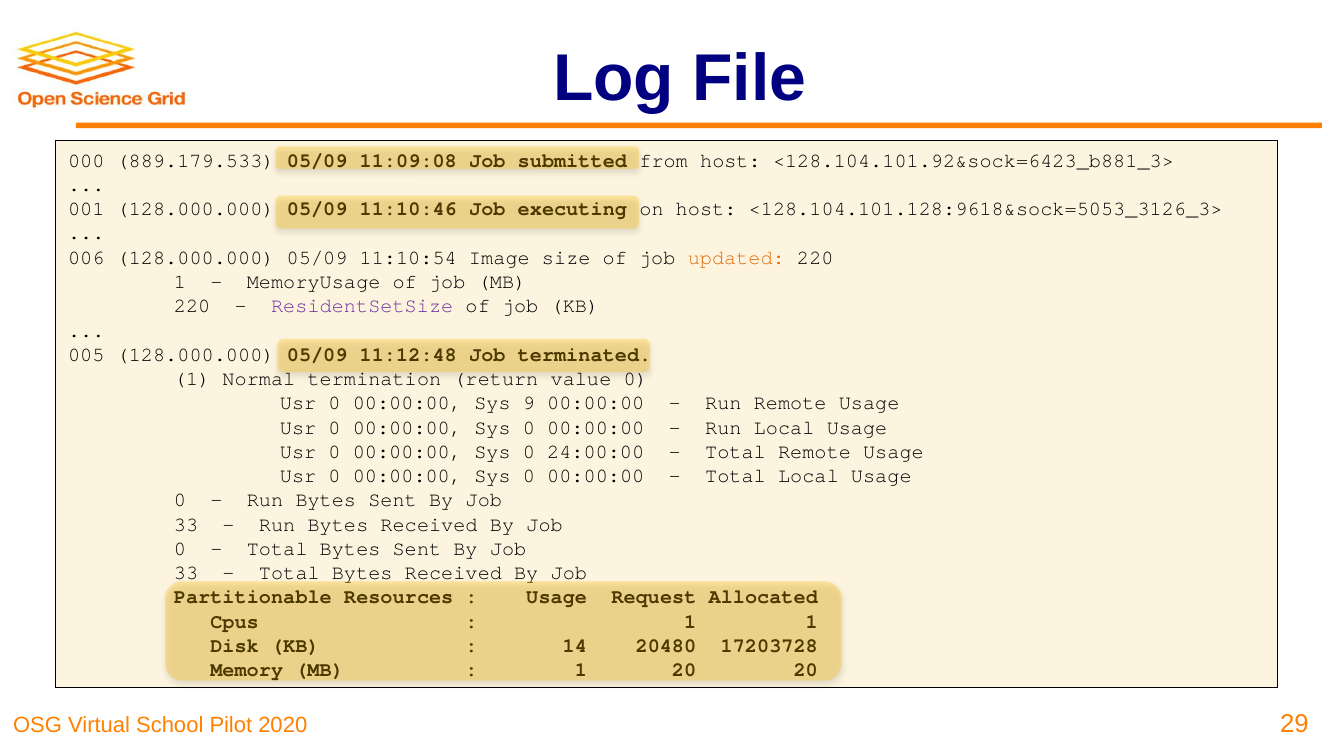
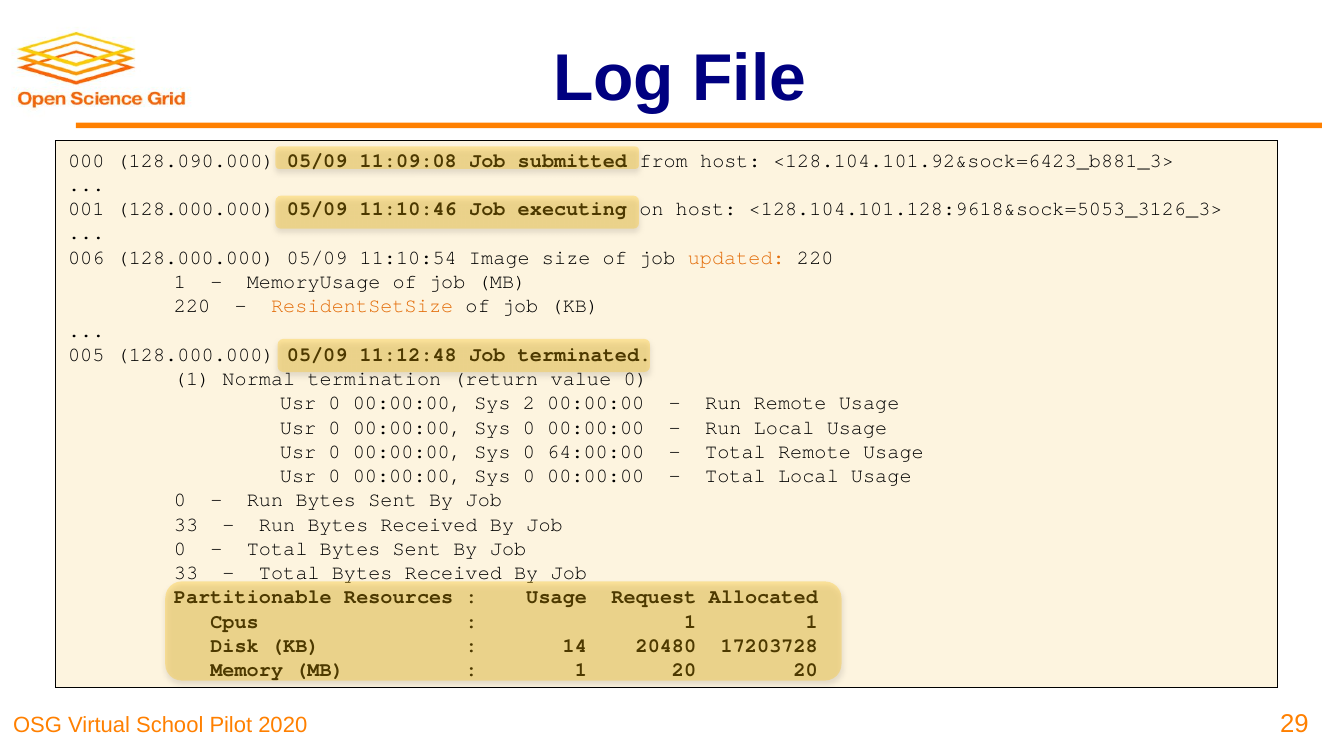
889.179.533: 889.179.533 -> 128.090.000 (196, 160)
ResidentSetSize colour: purple -> orange (362, 306)
9: 9 -> 2 (529, 403)
24:00:00: 24:00:00 -> 64:00:00 (596, 452)
